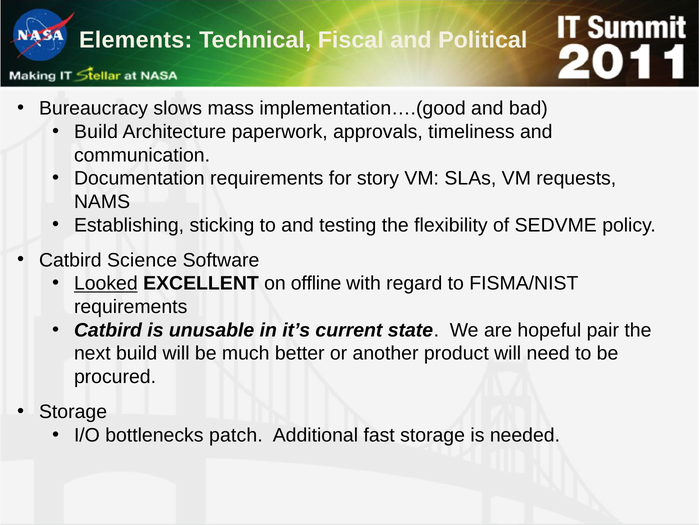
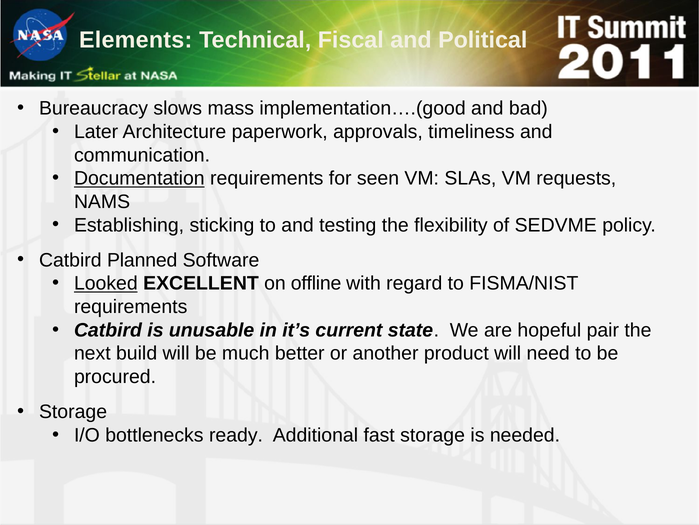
Build: Build -> Later (96, 132)
Documentation underline: none -> present (139, 178)
story: story -> seen (378, 178)
Science: Science -> Planned (142, 260)
patch: patch -> ready (236, 435)
